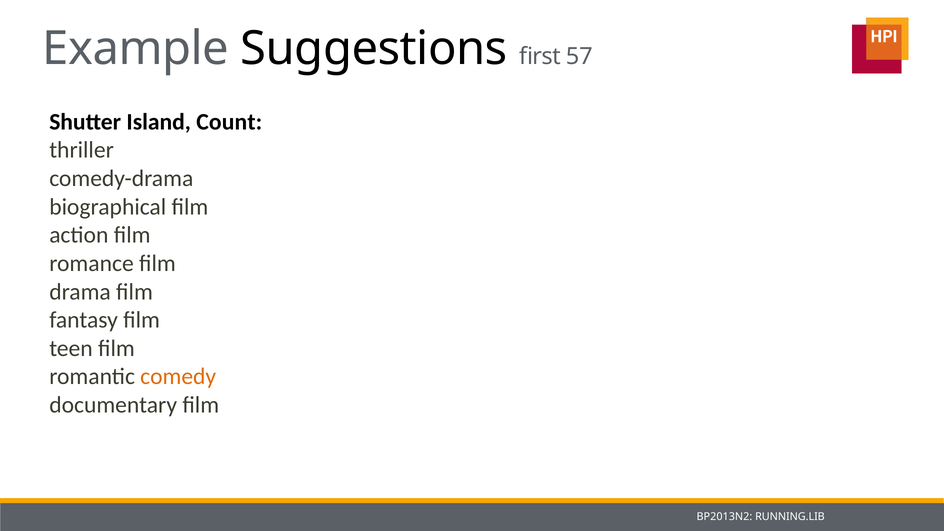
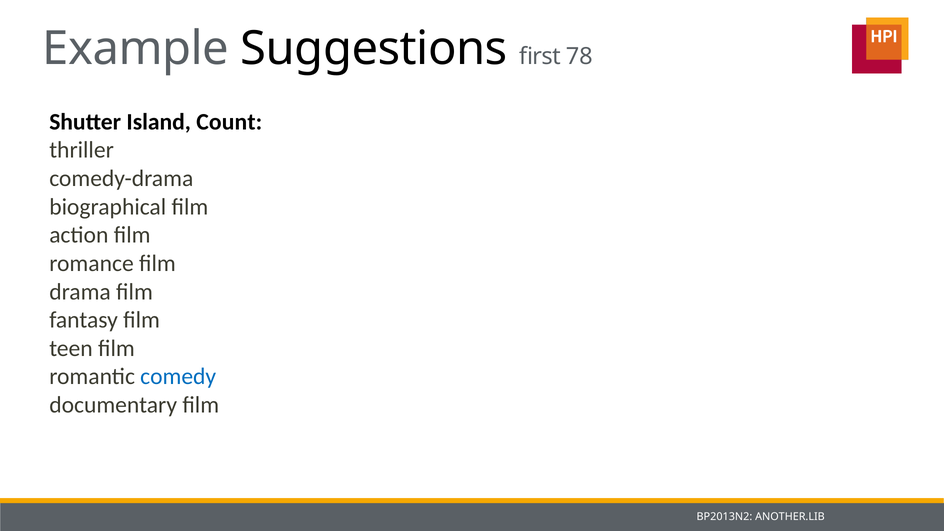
57: 57 -> 78 (579, 57)
comedy colour: orange -> blue (178, 377)
RUNNING.LIB: RUNNING.LIB -> ANOTHER.LIB (790, 517)
